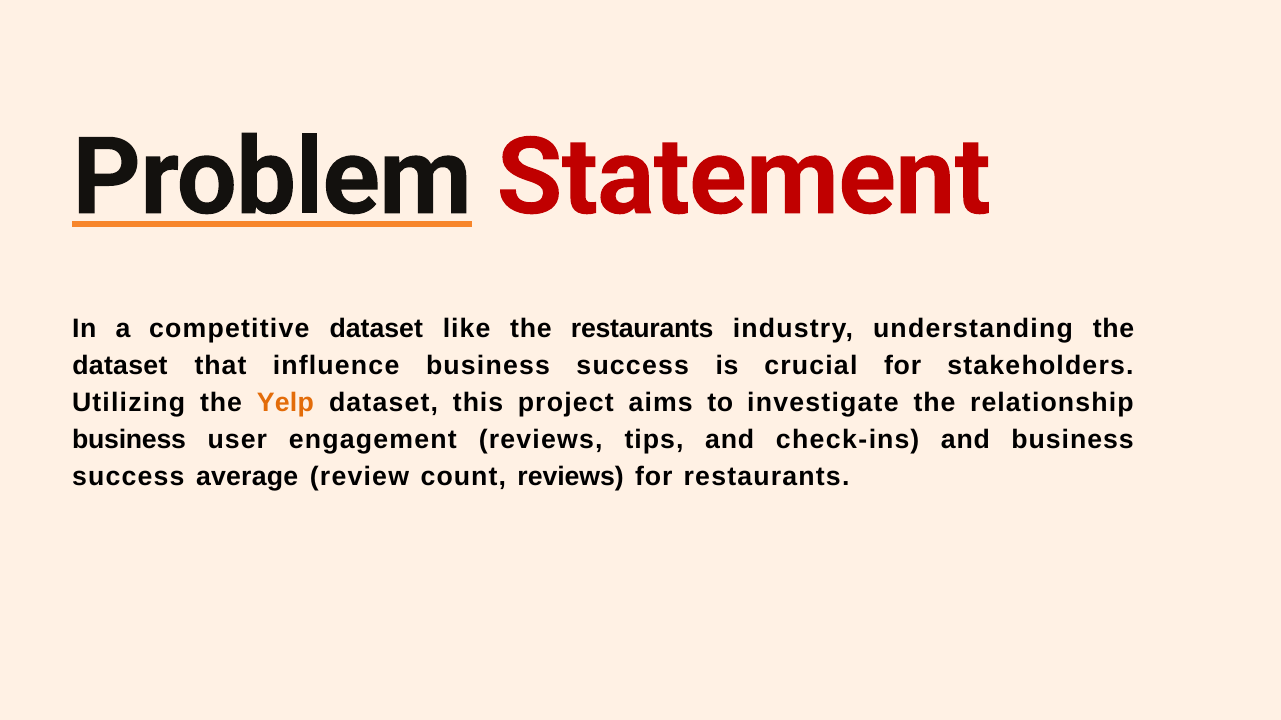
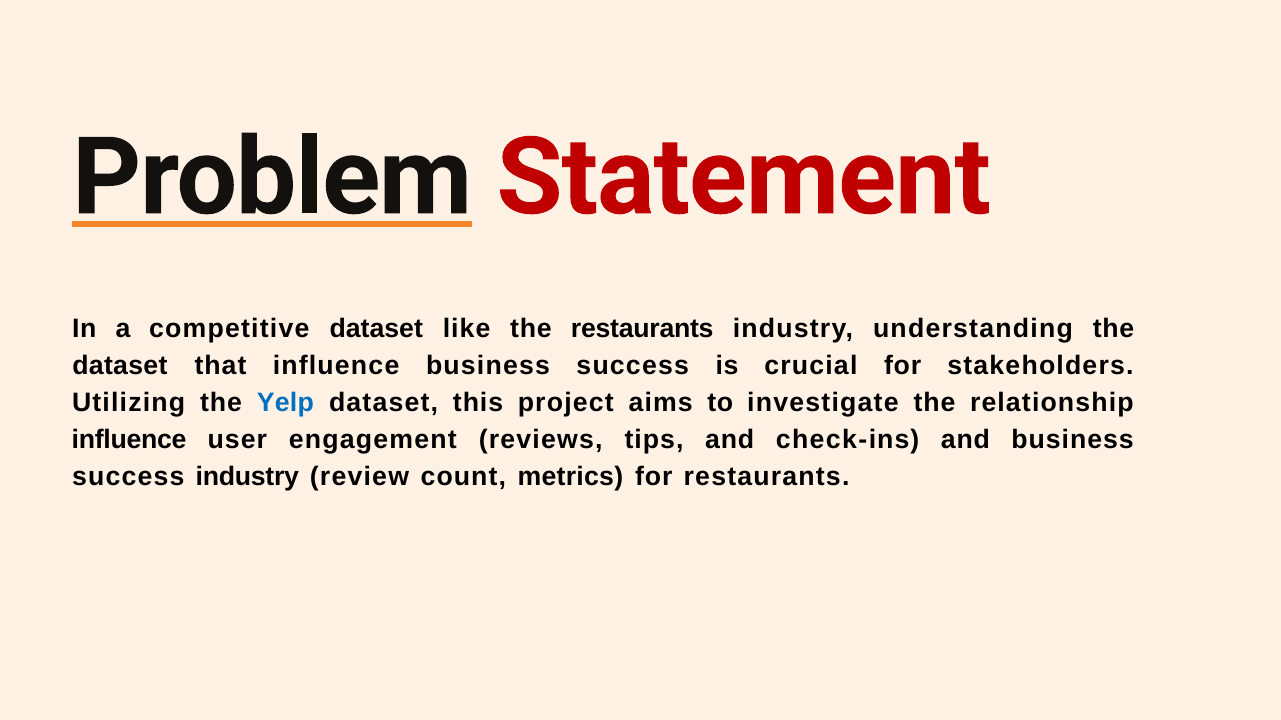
Yelp colour: orange -> blue (285, 403)
business: business -> influence (129, 440)
success average: average -> industry (247, 477)
count reviews: reviews -> metrics (570, 477)
